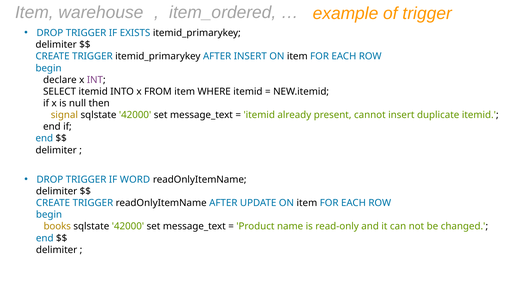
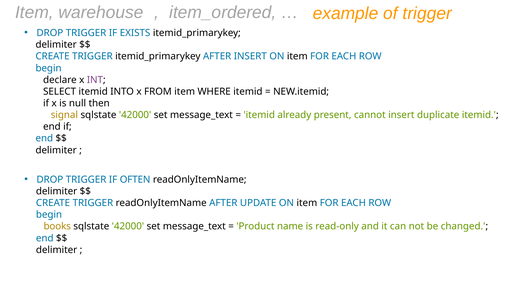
WORD: WORD -> OFTEN (135, 180)
